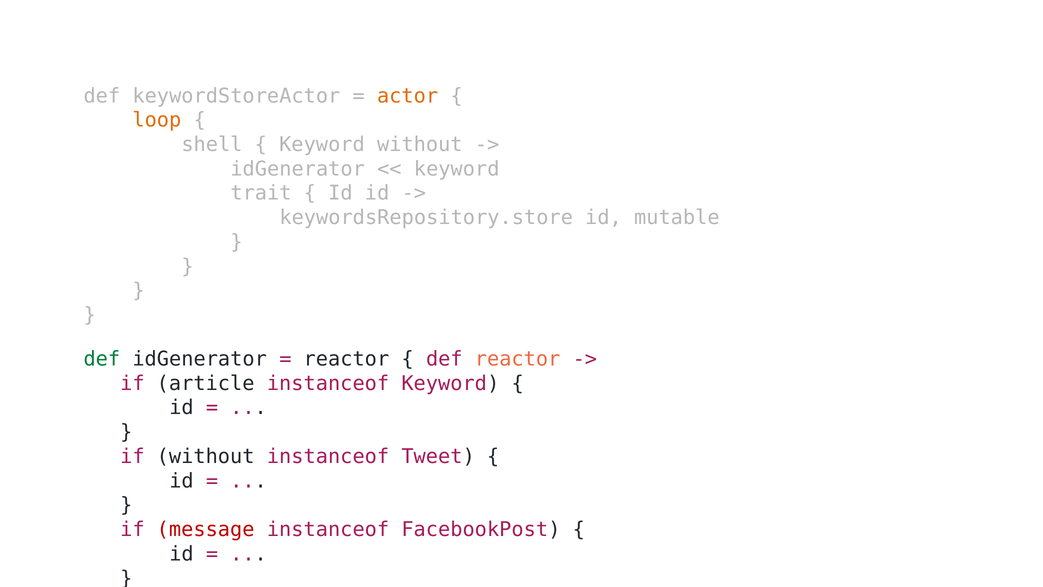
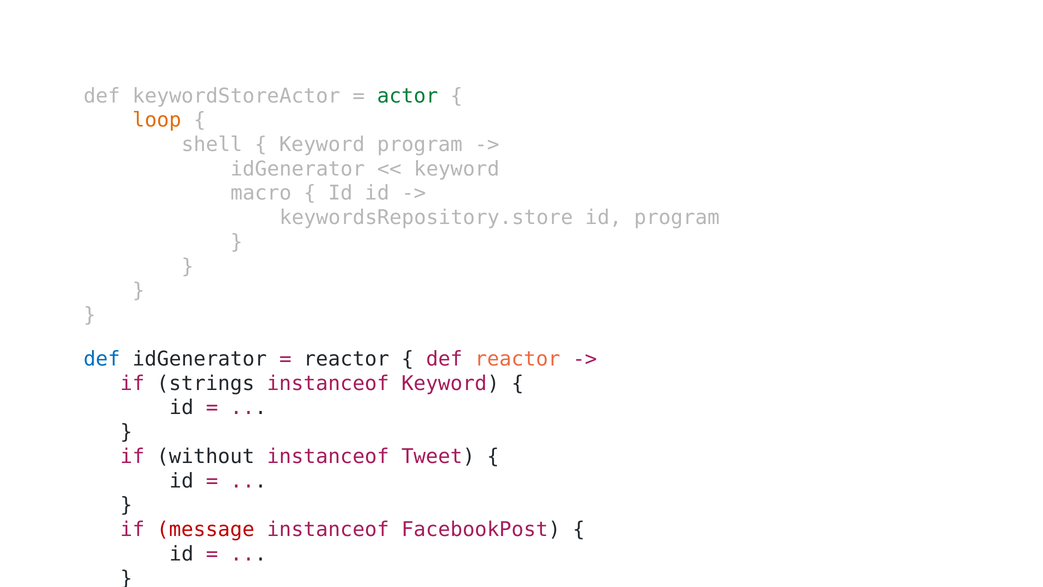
actor colour: orange -> green (408, 96)
Keyword without: without -> program (420, 144)
trait: trait -> macro (261, 193)
id mutable: mutable -> program (677, 218)
def colour: green -> blue (102, 359)
article: article -> strings (206, 383)
